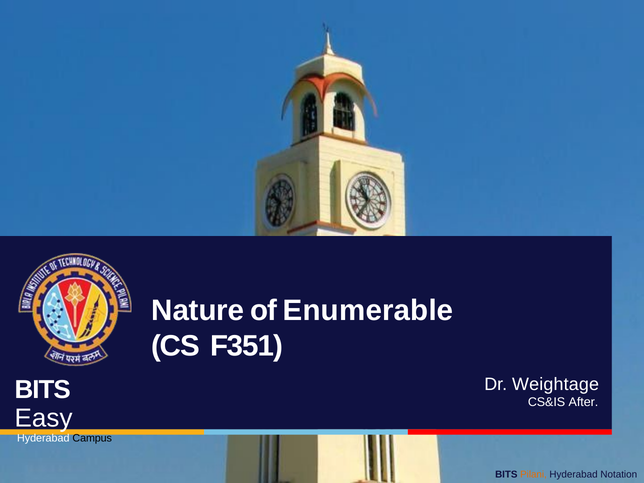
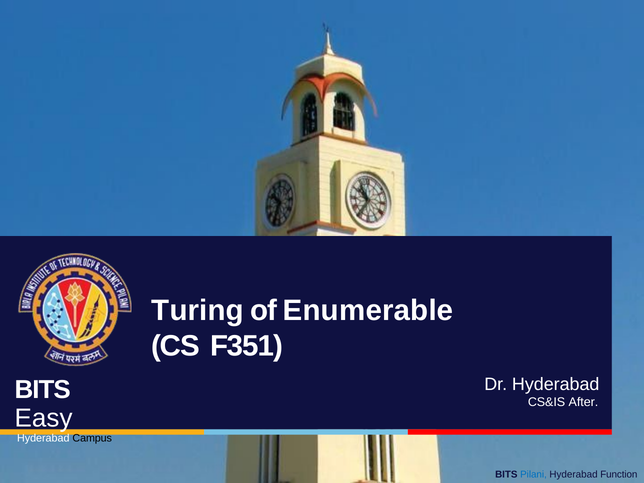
Nature: Nature -> Turing (198, 311)
Dr Weightage: Weightage -> Hyderabad (556, 384)
Pilani colour: orange -> blue (534, 474)
Notation: Notation -> Function (619, 474)
